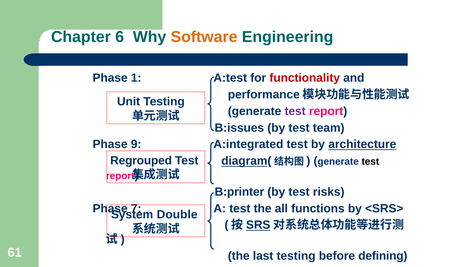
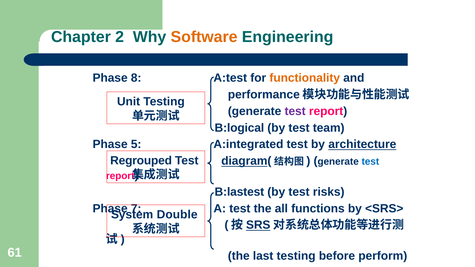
6: 6 -> 2 (120, 37)
1: 1 -> 8 (136, 78)
functionality colour: red -> orange (305, 78)
B:issues: B:issues -> B:logical (239, 128)
9: 9 -> 5 (136, 144)
test colour: black -> blue (370, 162)
B:printer: B:printer -> B:lastest (239, 192)
defining: defining -> perform (383, 256)
